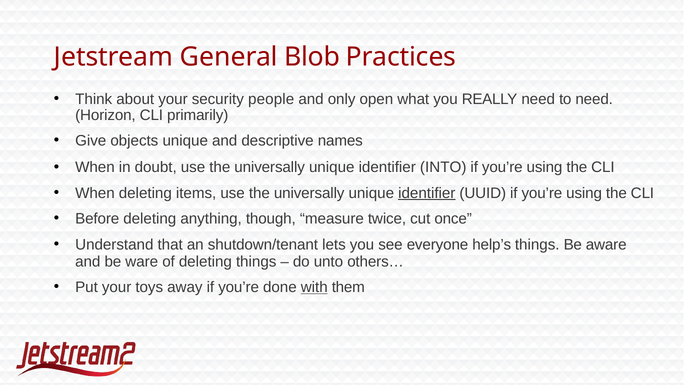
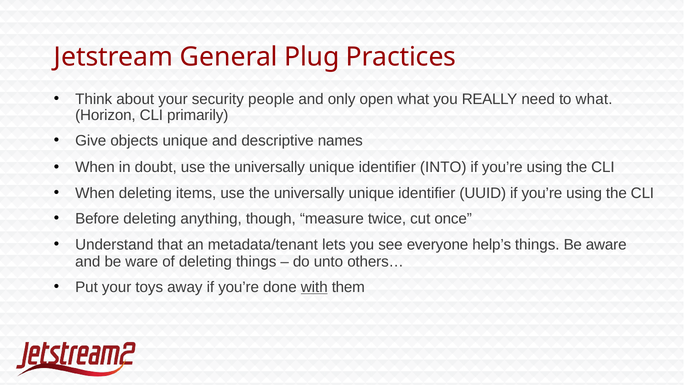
Blob: Blob -> Plug (312, 57)
to need: need -> what (594, 99)
identifier underline: present -> none (427, 193)
shutdown/tenant: shutdown/tenant -> metadata/tenant (263, 245)
